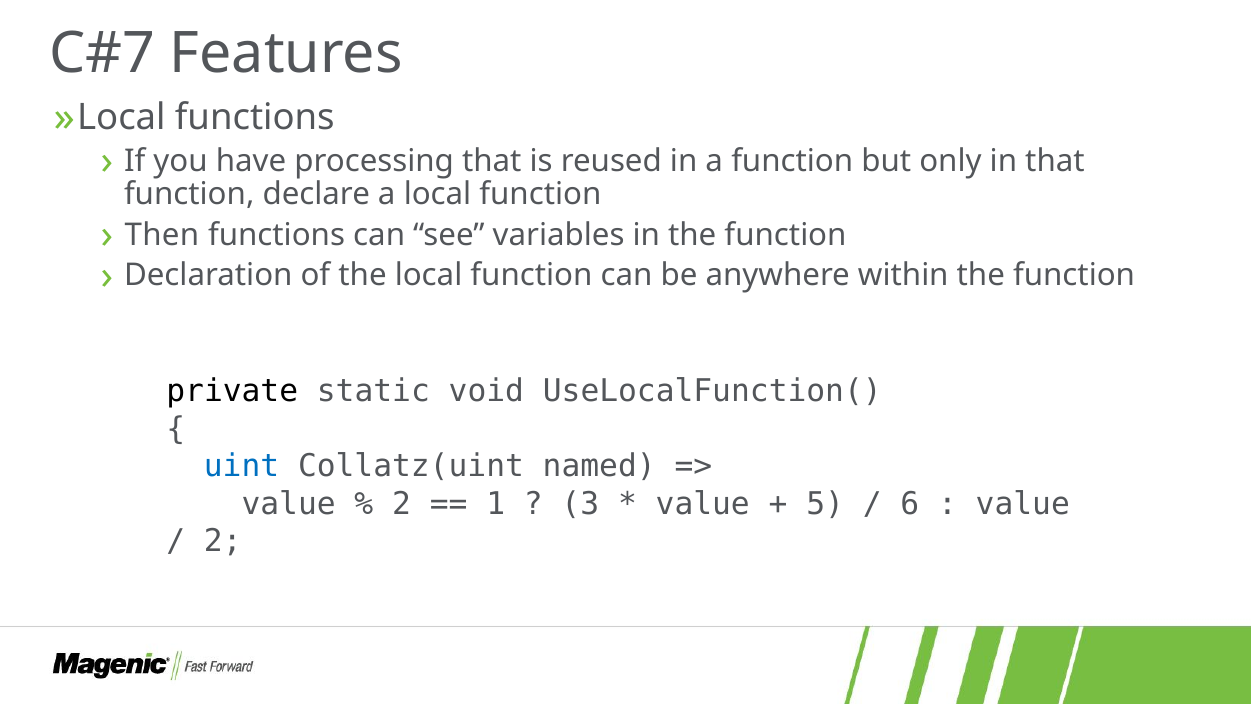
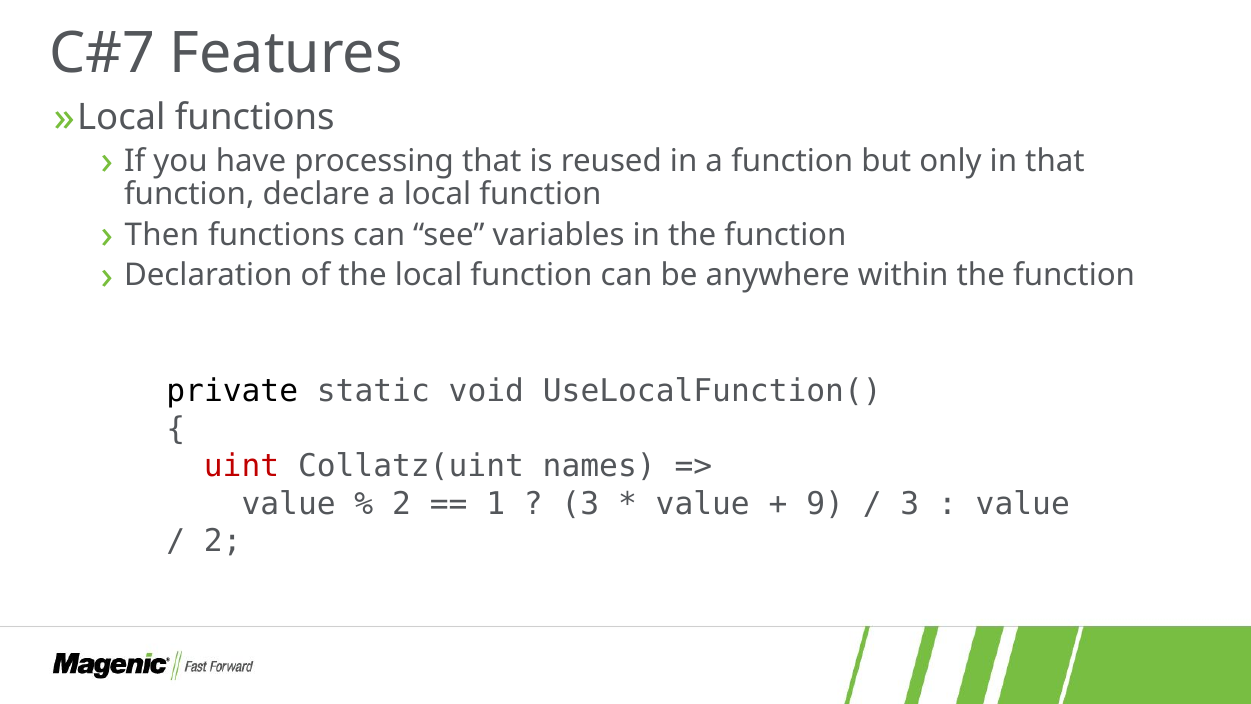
uint colour: blue -> red (242, 466)
named: named -> names (599, 466)
5: 5 -> 9 (825, 504)
6: 6 -> 3 (910, 504)
